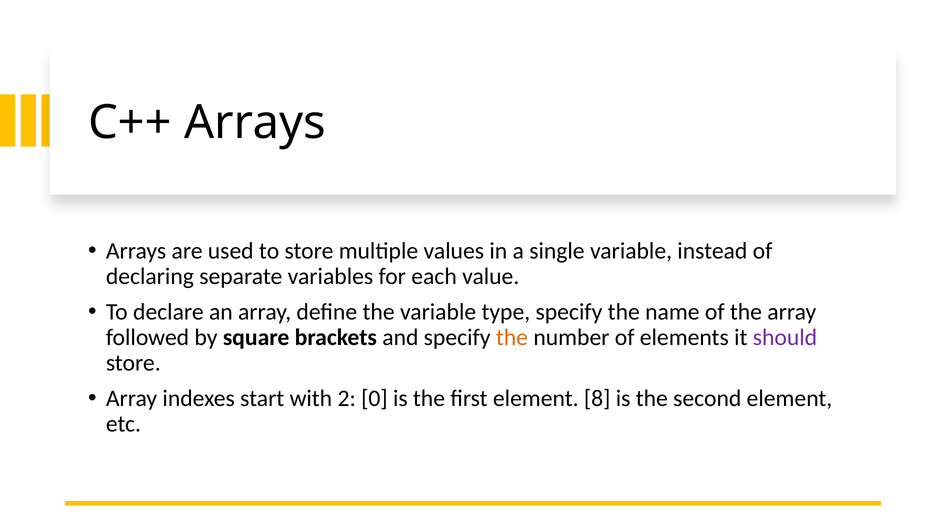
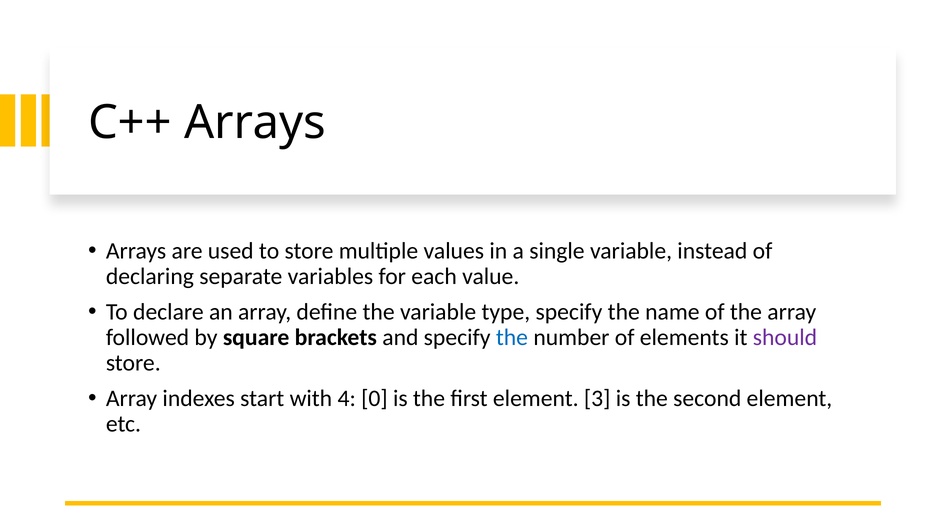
the colour: orange -> blue (512, 338)
2: 2 -> 4 (347, 398)
8: 8 -> 3 (597, 398)
